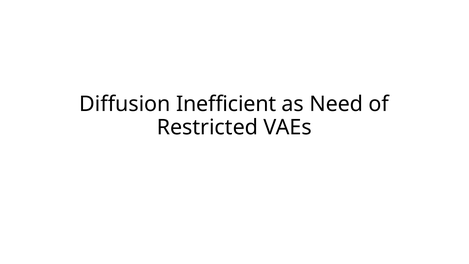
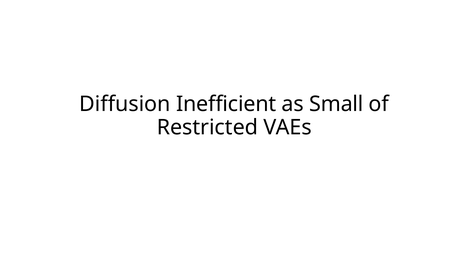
Need: Need -> Small (336, 104)
